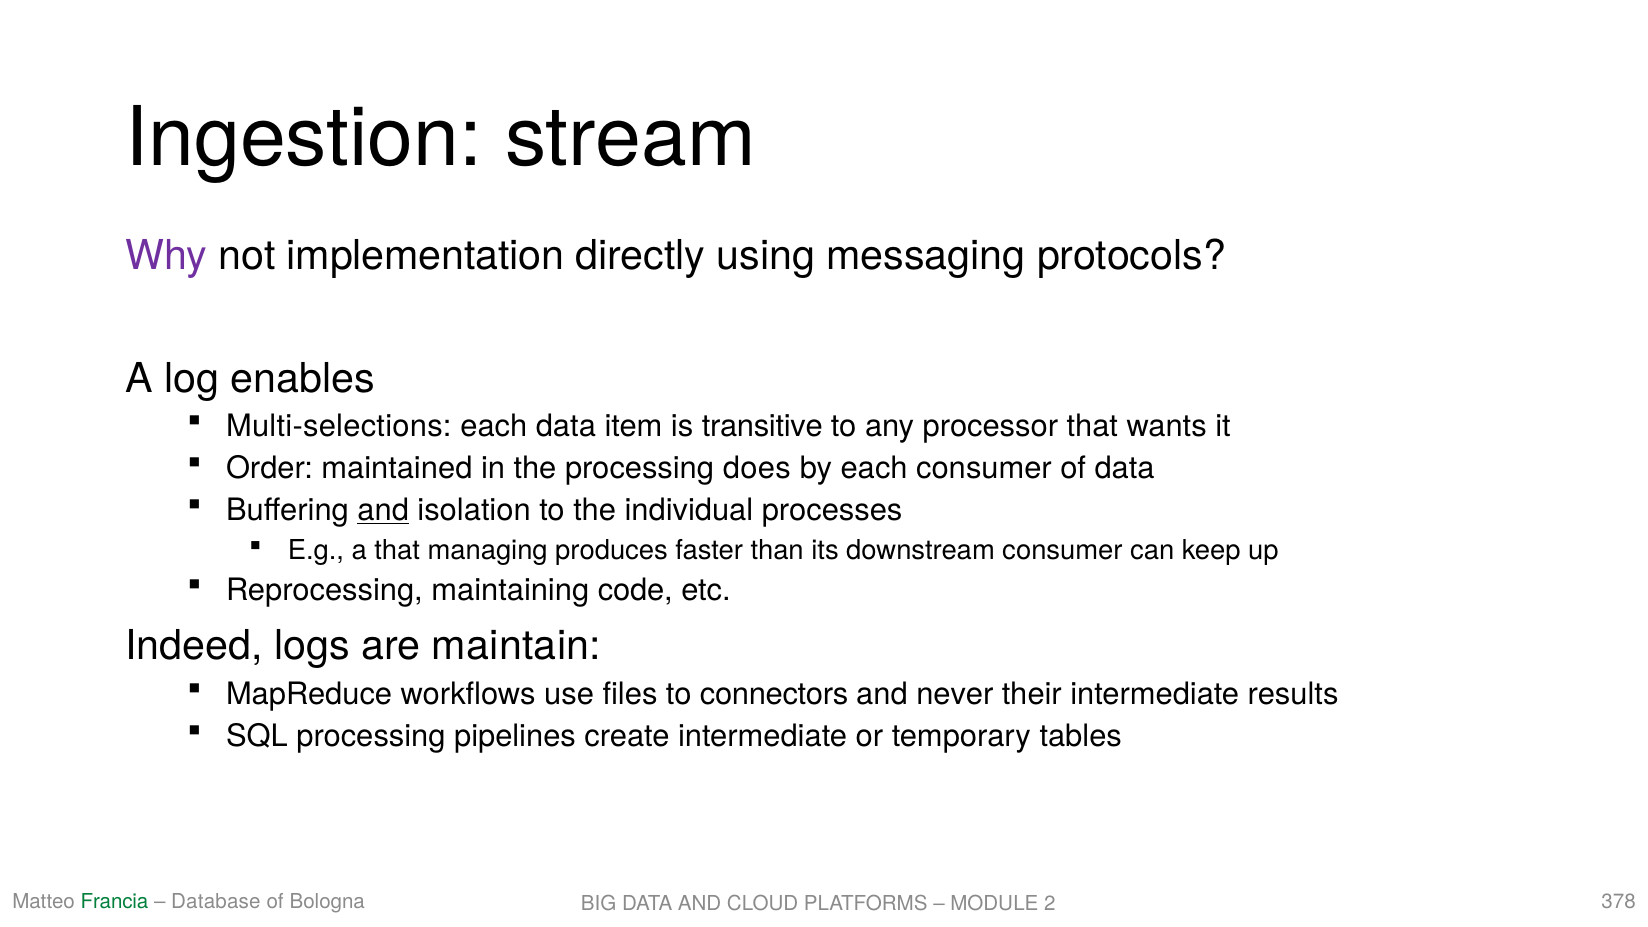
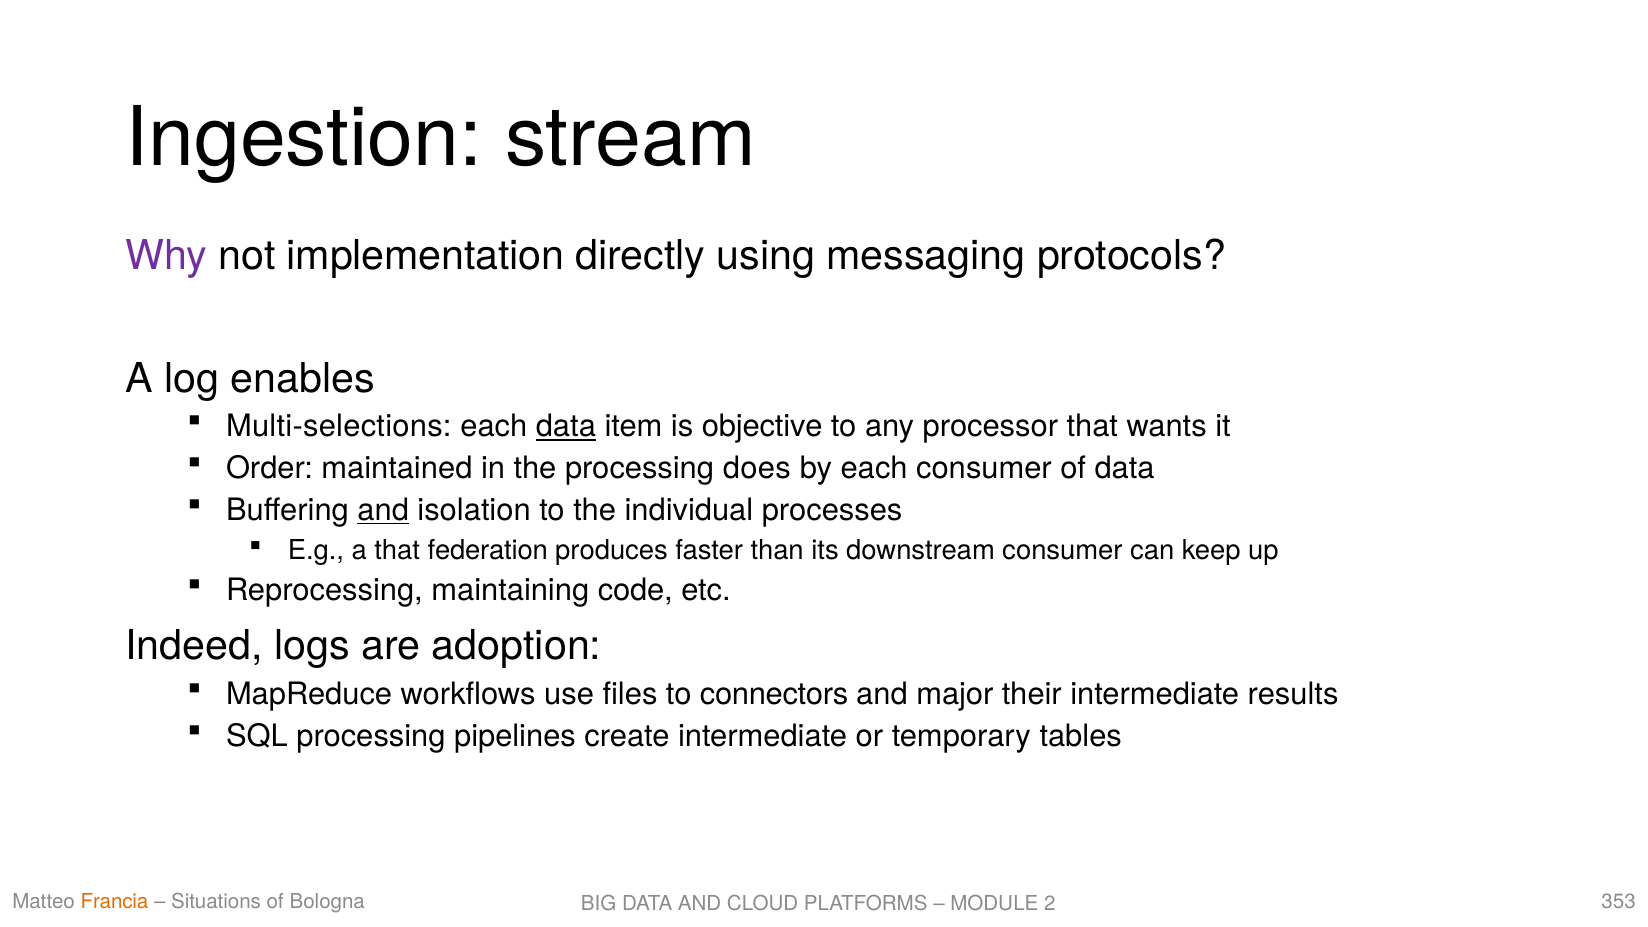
data underline: none -> present (566, 426)
transitive: transitive -> objective (762, 426)
managing: managing -> federation (488, 550)
maintain: maintain -> adoption (517, 646)
never: never -> major (955, 694)
Francia colour: green -> orange (114, 901)
Database: Database -> Situations (216, 901)
378: 378 -> 353 (1619, 901)
